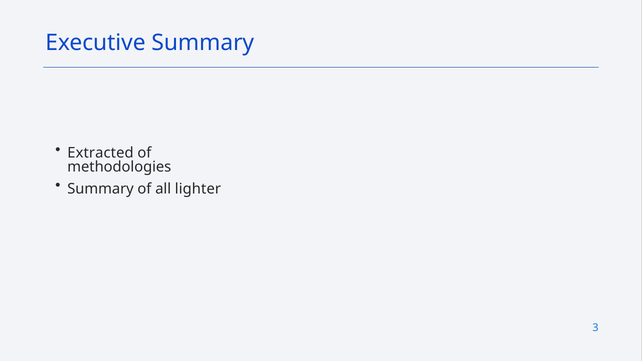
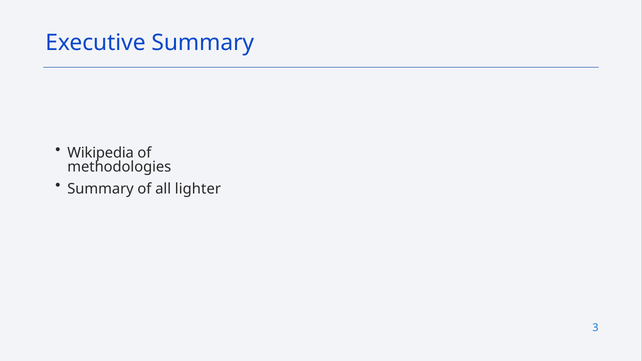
Extracted: Extracted -> Wikipedia (101, 153)
